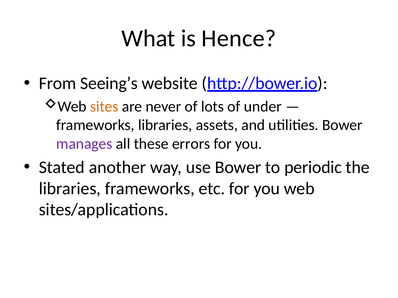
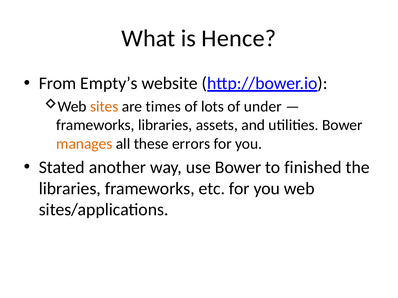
Seeing’s: Seeing’s -> Empty’s (109, 83)
never: never -> times (163, 107)
manages colour: purple -> orange (84, 144)
periodic: periodic -> finished (313, 168)
